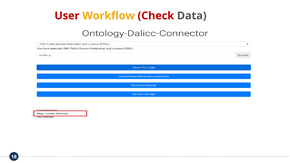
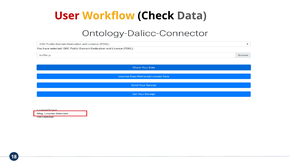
Check colour: red -> black (156, 16)
